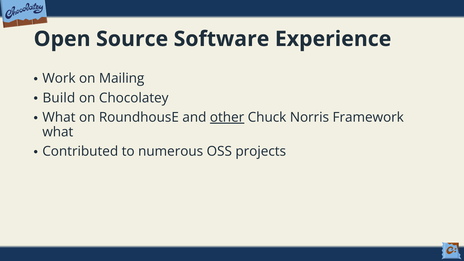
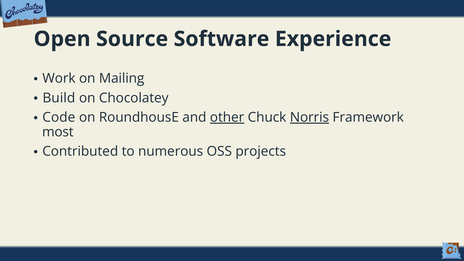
What: What -> Code (59, 117)
Norris underline: none -> present (309, 117)
what: what -> most (58, 132)
